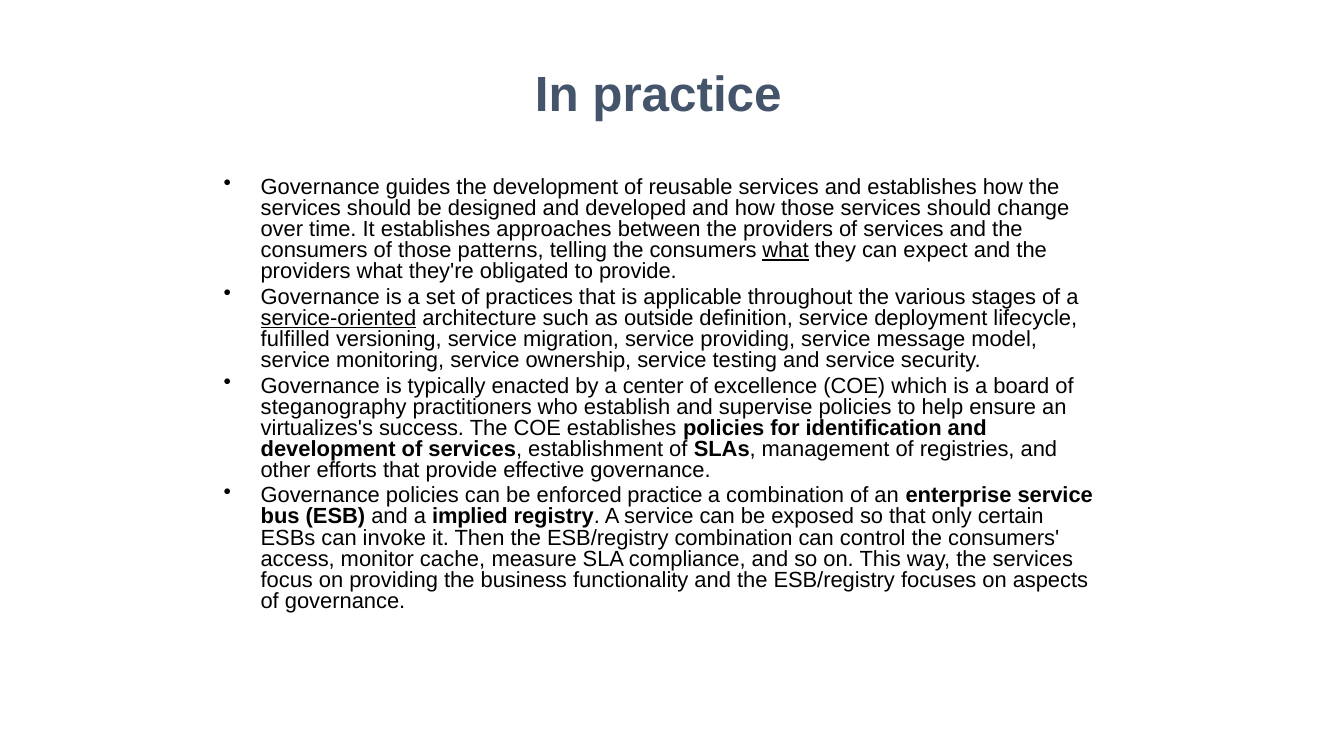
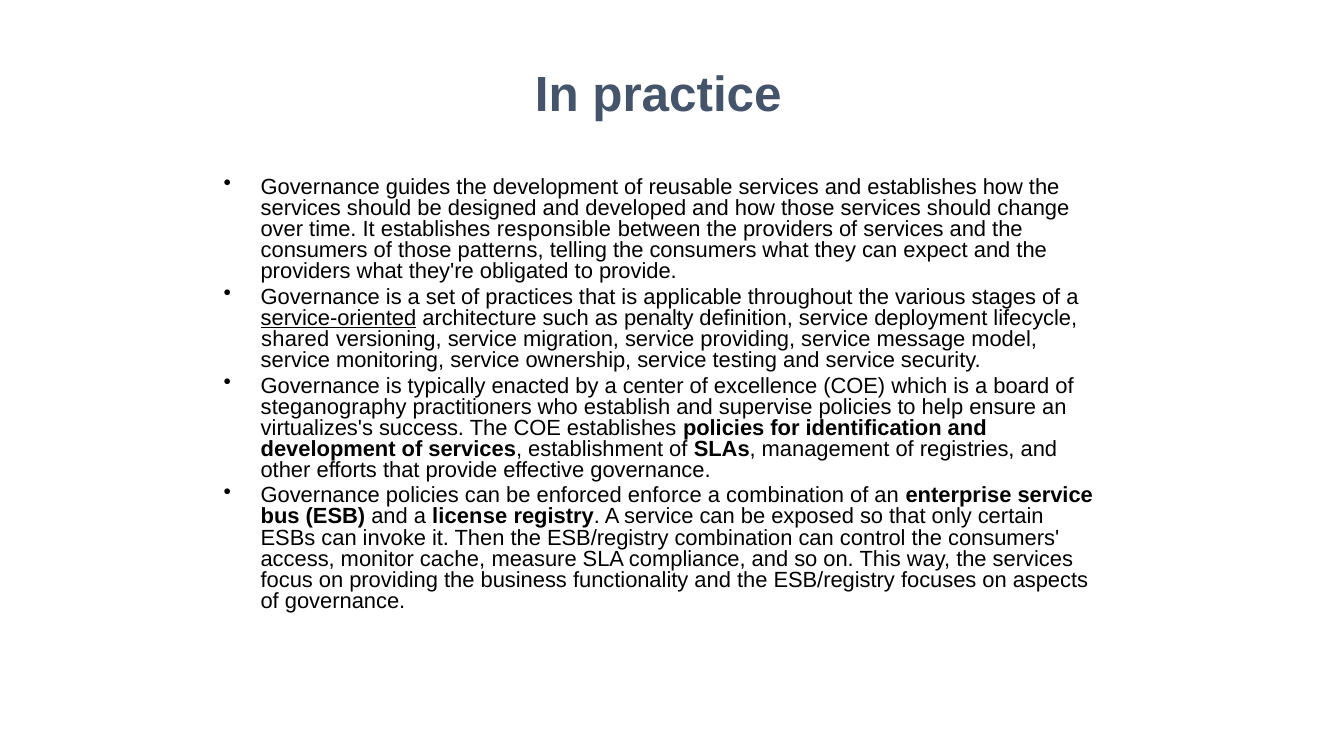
approaches: approaches -> responsible (554, 229)
what underline: present -> none (786, 251)
outside: outside -> penalty (659, 318)
fulfilled: fulfilled -> shared (295, 339)
enforced practice: practice -> enforce (665, 496)
implied: implied -> license (470, 517)
